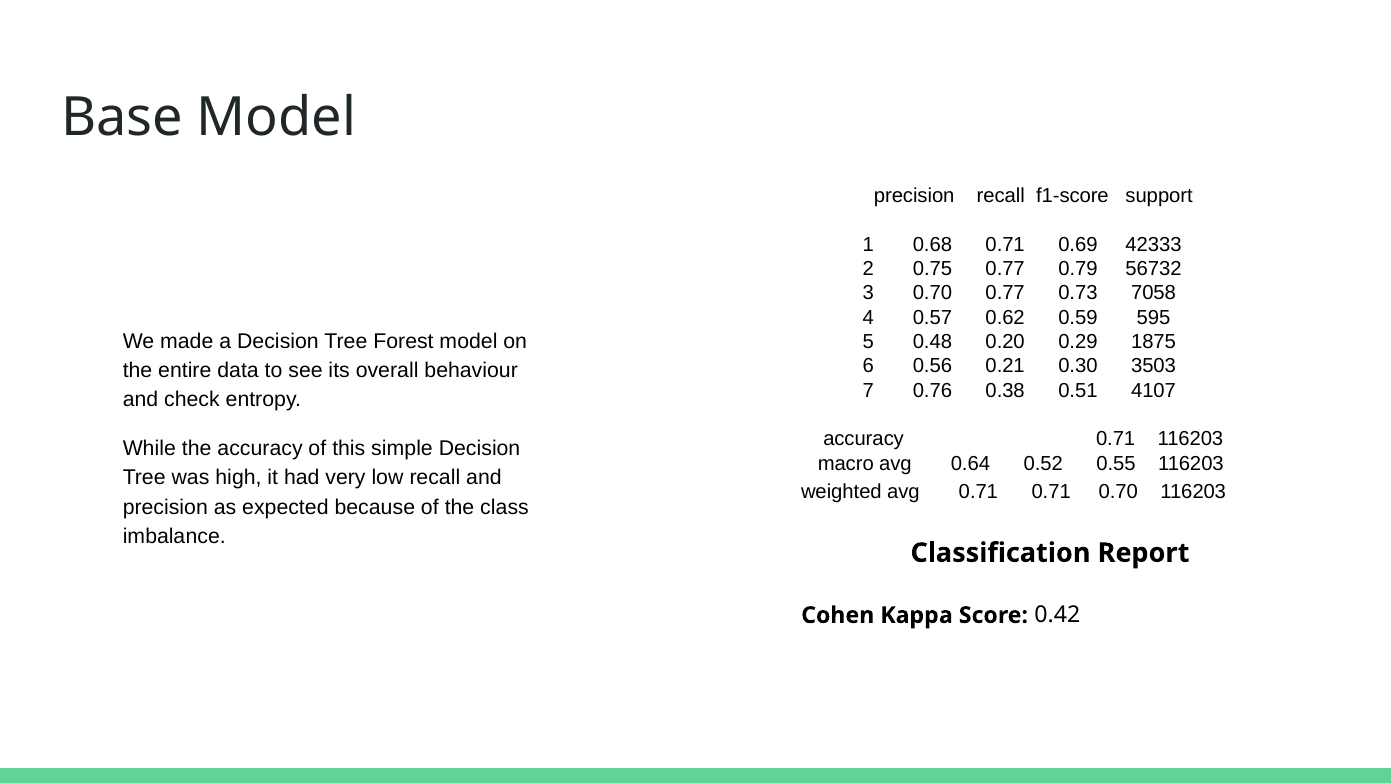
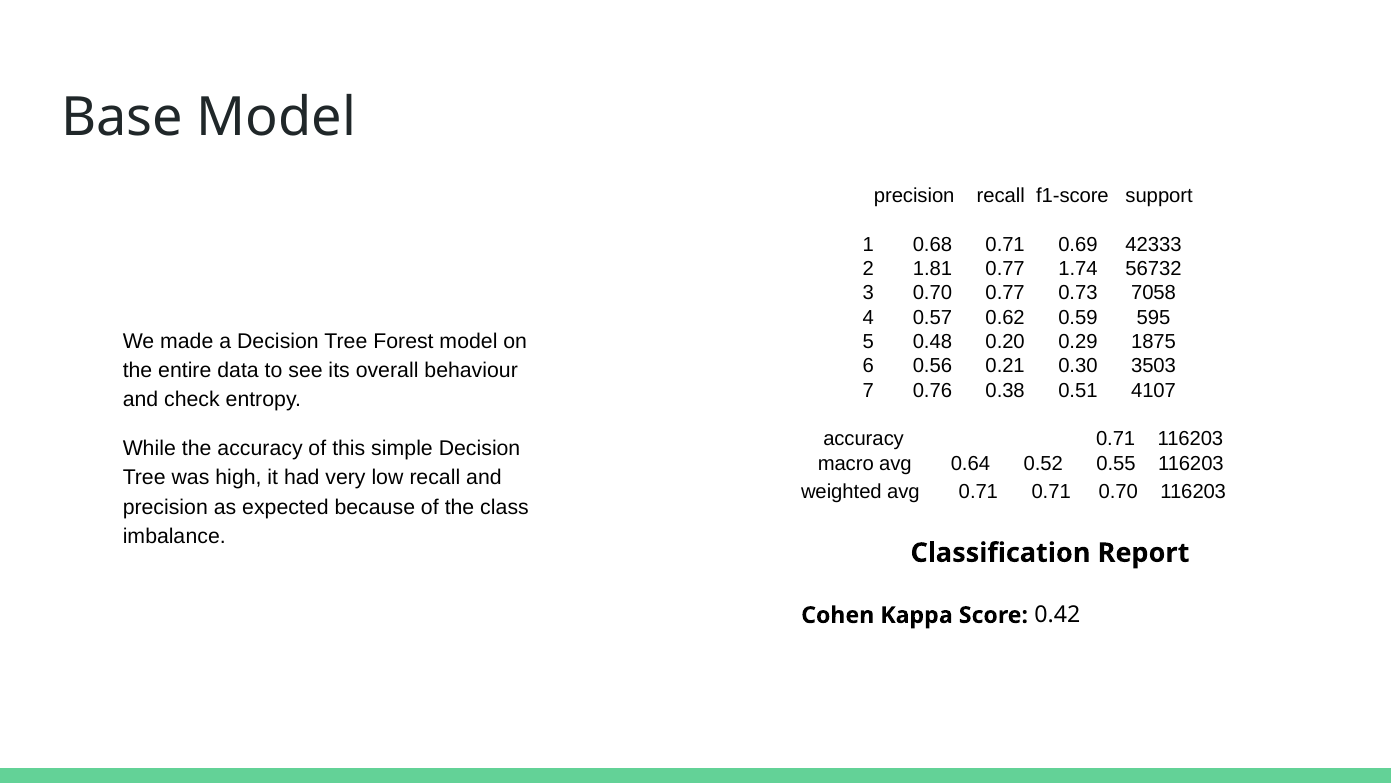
0.75: 0.75 -> 1.81 (932, 269)
0.79: 0.79 -> 1.74 (1078, 269)
